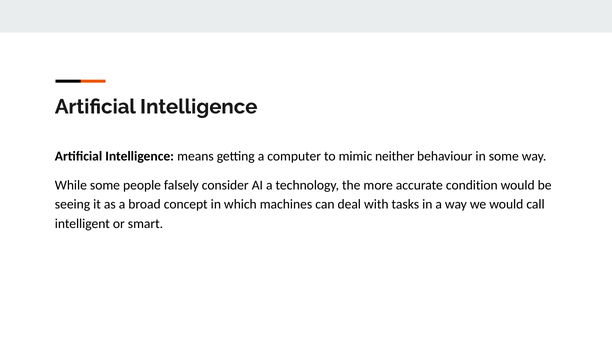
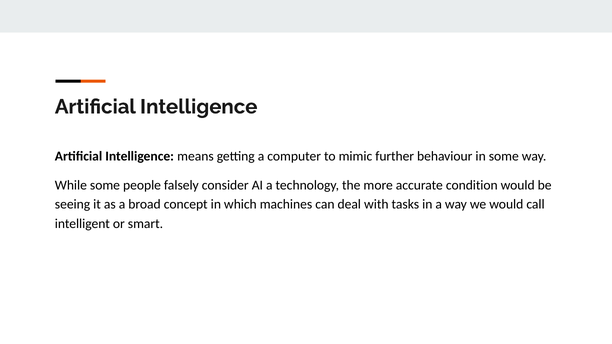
neither: neither -> further (395, 156)
